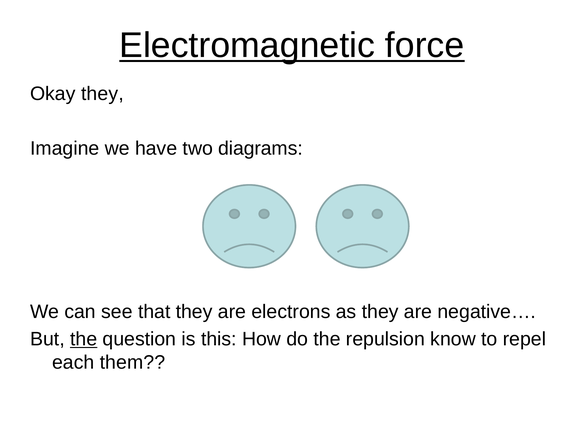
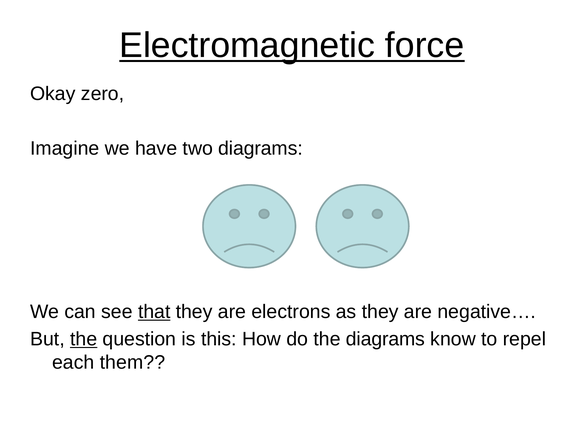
Okay they: they -> zero (103, 94)
that underline: none -> present (154, 312)
the repulsion: repulsion -> diagrams (385, 339)
